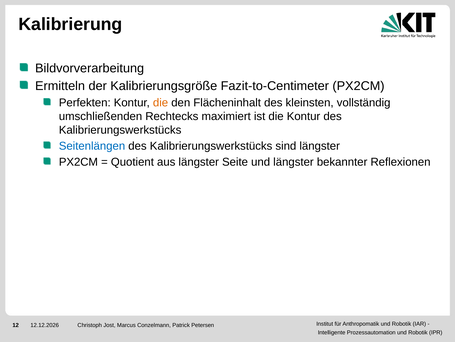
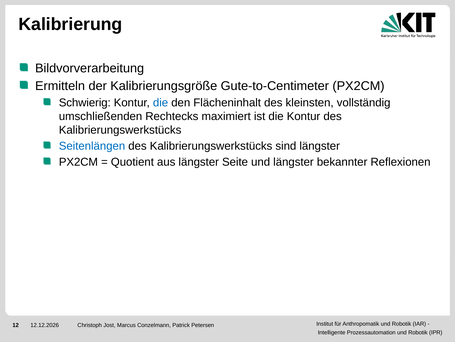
Fazit-to-Centimeter: Fazit-to-Centimeter -> Gute-to-Centimeter (275, 86)
Perfekten: Perfekten -> Schwierig (85, 102)
die colour: orange -> blue (161, 102)
